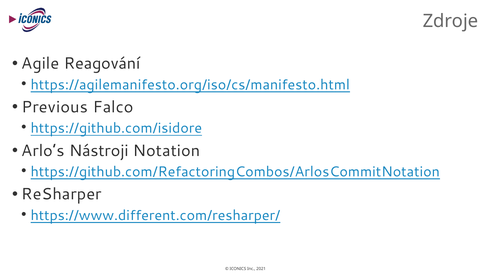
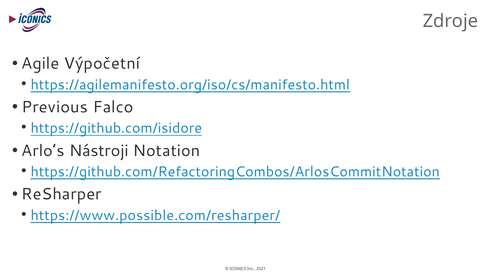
Reagování: Reagování -> Výpočetní (102, 64)
https://www.different.com/resharper/: https://www.different.com/resharper/ -> https://www.possible.com/resharper/ (155, 215)
